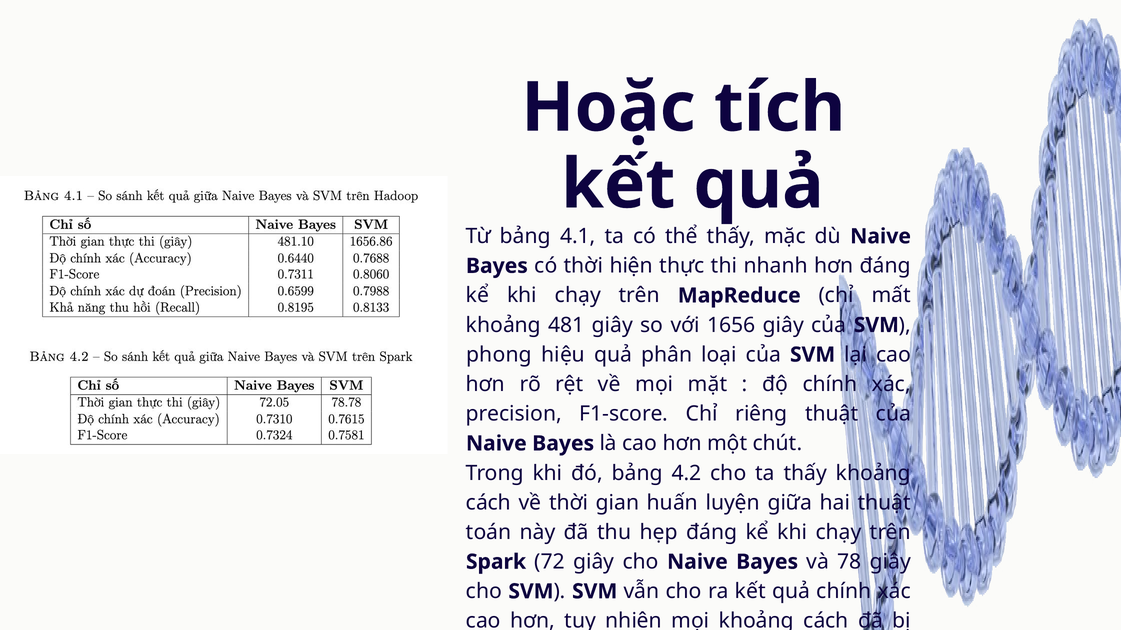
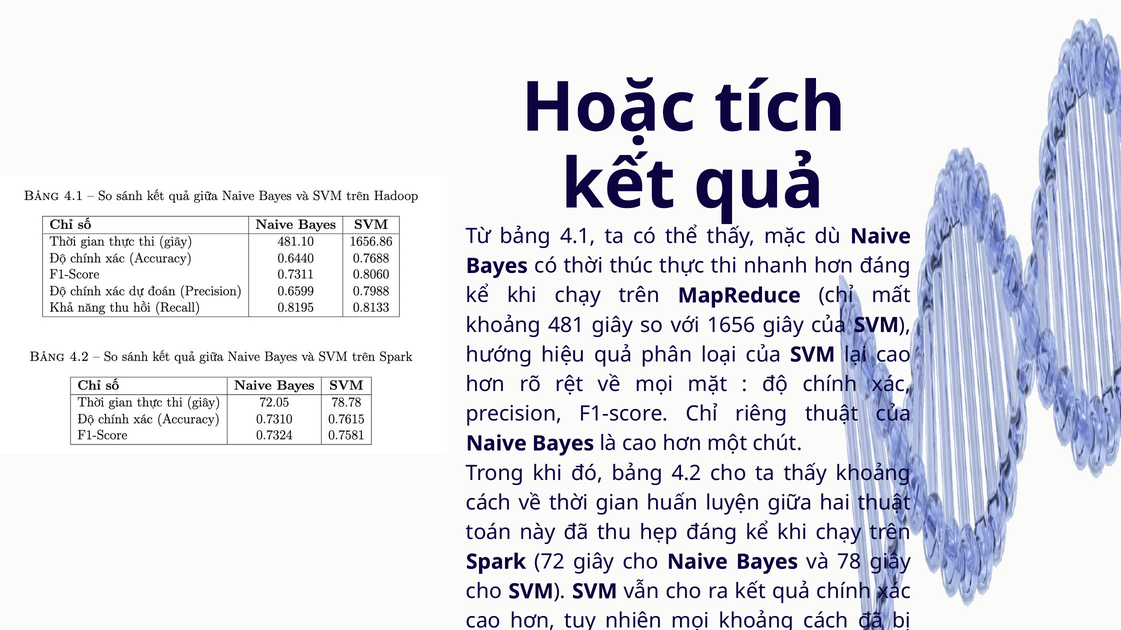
hiện: hiện -> thúc (631, 266)
phong: phong -> hướng (499, 355)
